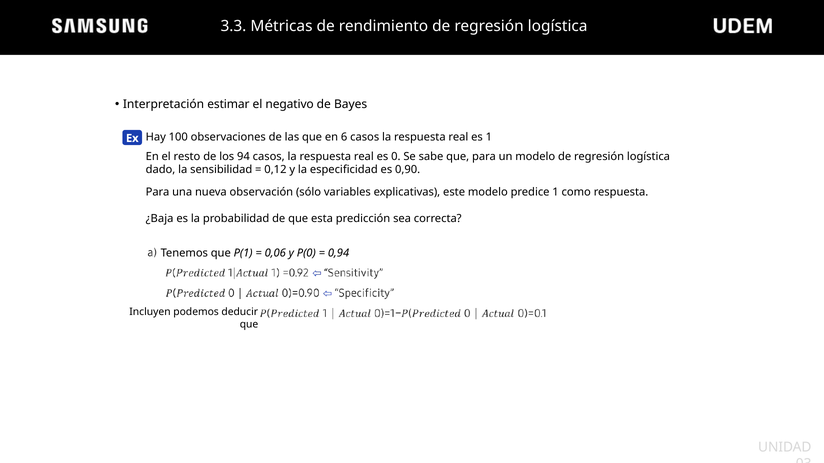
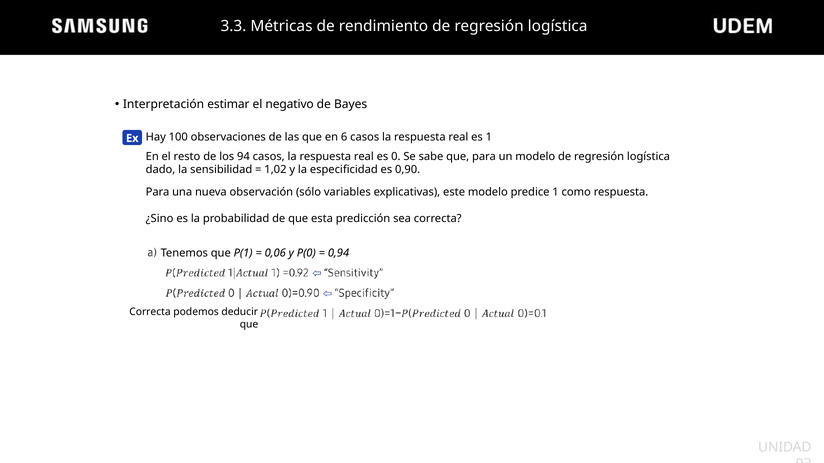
0,12: 0,12 -> 1,02 (275, 170)
¿Baja: ¿Baja -> ¿Sino (160, 219)
Incluyen: Incluyen -> Correcta (150, 312)
